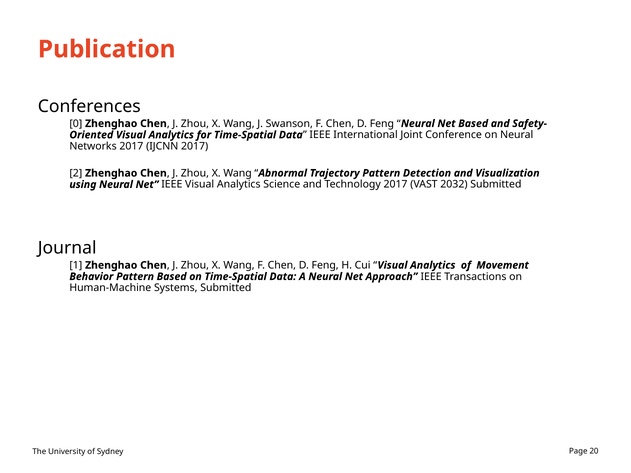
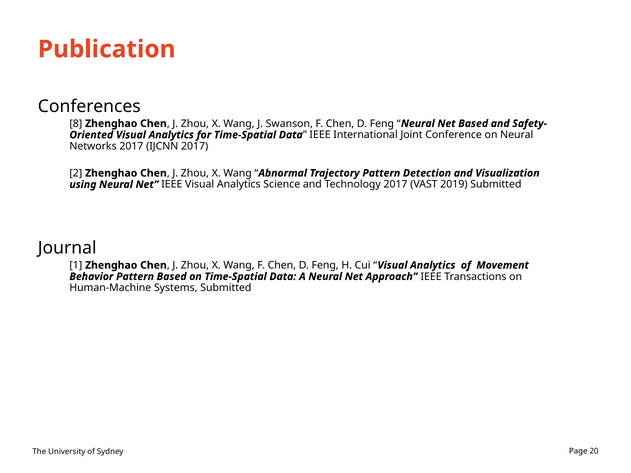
0: 0 -> 8 (76, 124)
2032: 2032 -> 2019 (454, 185)
